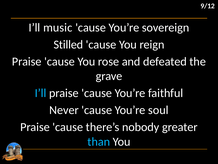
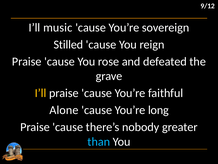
I’ll colour: light blue -> yellow (41, 93)
Never: Never -> Alone (64, 110)
soul: soul -> long (158, 110)
